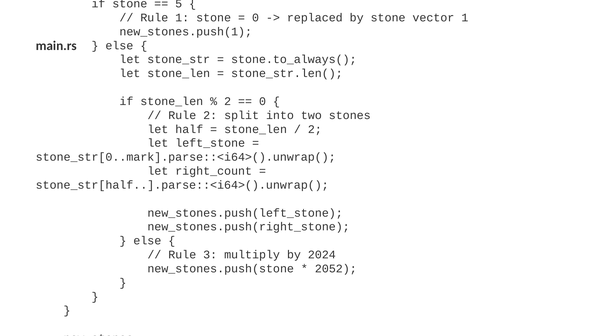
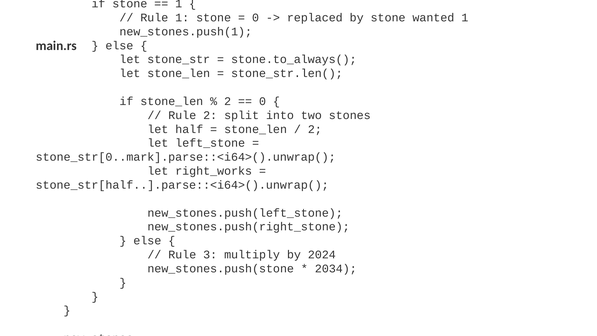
5: 5 -> 1 (179, 4)
vector: vector -> wanted (433, 18)
right_count: right_count -> right_works (214, 171)
2052: 2052 -> 2034 (336, 268)
